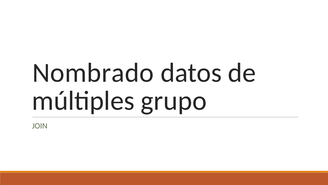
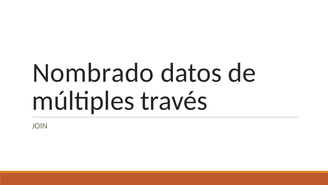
grupo: grupo -> través (174, 101)
